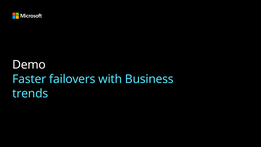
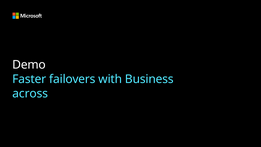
trends: trends -> across (30, 93)
